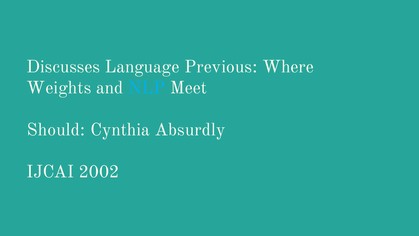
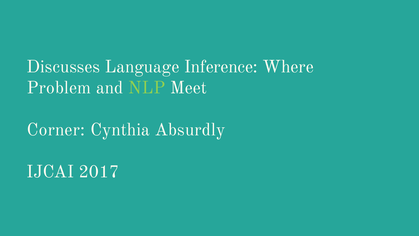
Previous: Previous -> Inference (221, 67)
Weights: Weights -> Problem (59, 88)
NLP colour: light blue -> light green (147, 88)
Should: Should -> Corner (56, 130)
2002: 2002 -> 2017 (99, 171)
